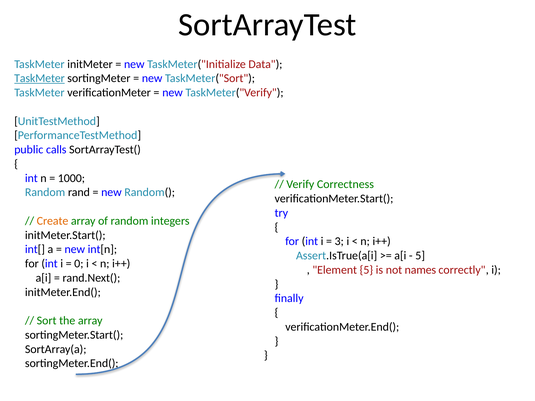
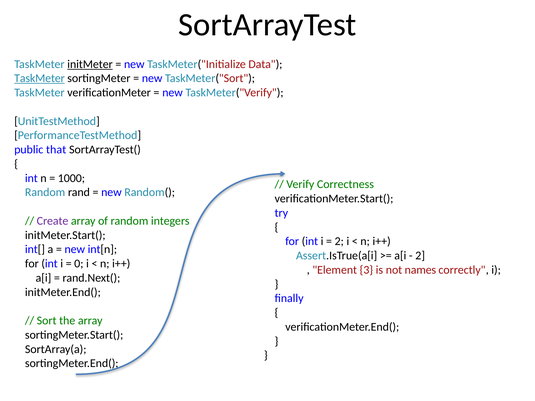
initMeter underline: none -> present (90, 64)
calls: calls -> that (56, 150)
Create colour: orange -> purple (53, 221)
3: 3 -> 2 (339, 242)
5: 5 -> 2 (420, 256)
Element 5: 5 -> 3 (366, 270)
